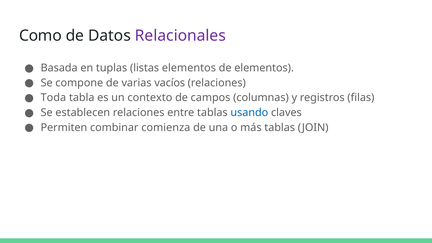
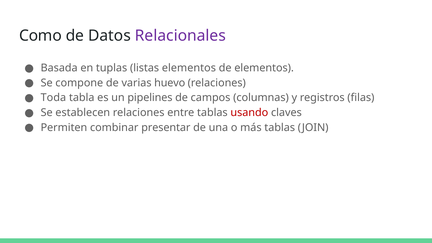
vacíos: vacíos -> huevo (170, 83)
contexto: contexto -> pipelines (150, 98)
usando colour: blue -> red (249, 113)
comienza: comienza -> presentar (166, 128)
